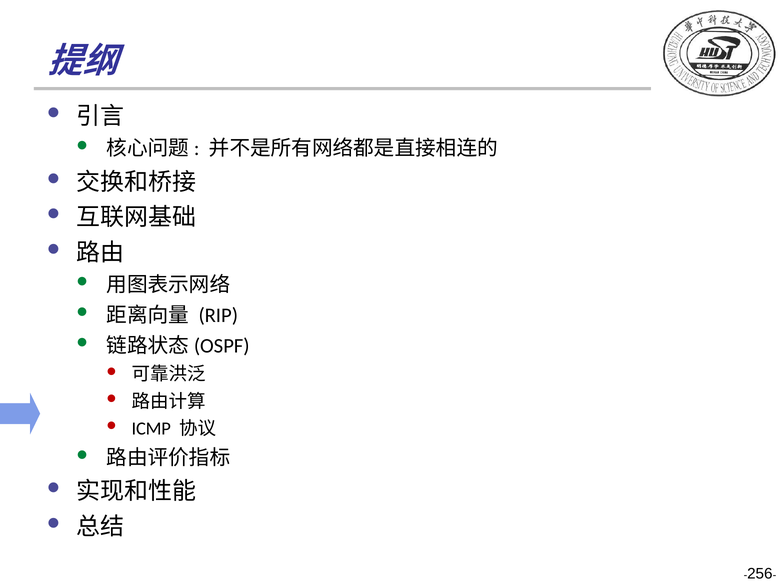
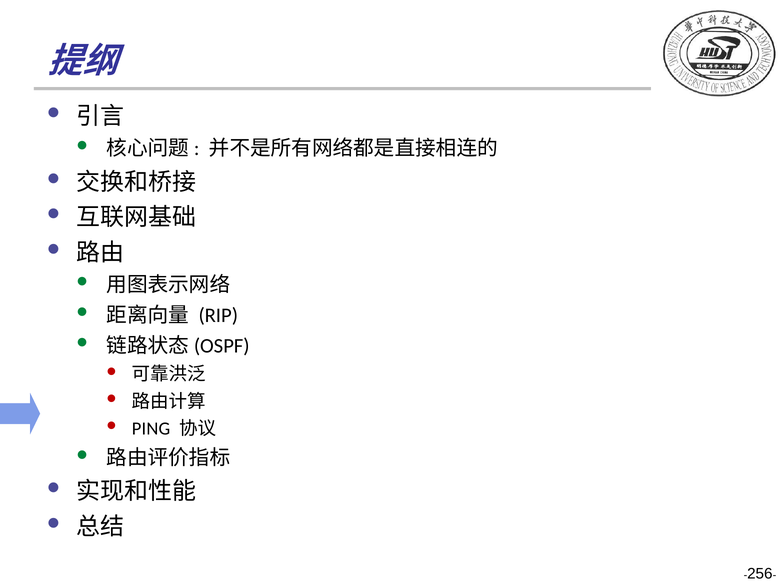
ICMP: ICMP -> PING (151, 429)
